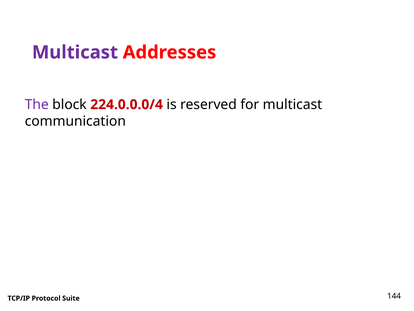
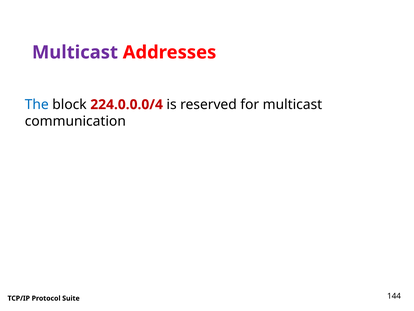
The colour: purple -> blue (37, 104)
